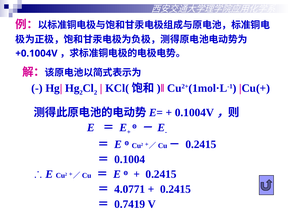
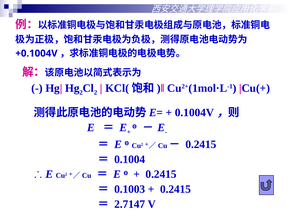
4.0771: 4.0771 -> 0.1003 (130, 189)
0.7419: 0.7419 -> 2.7147 (130, 204)
